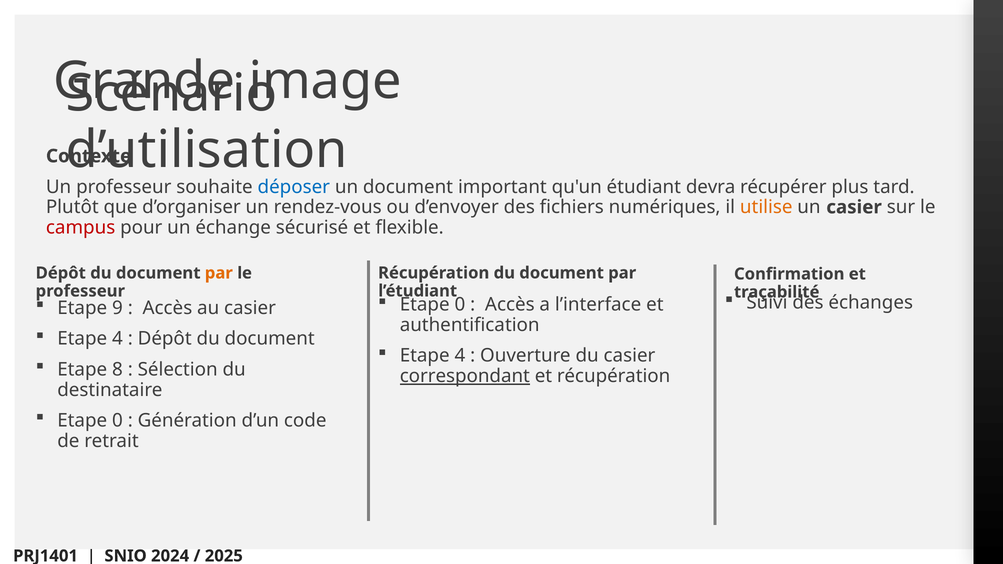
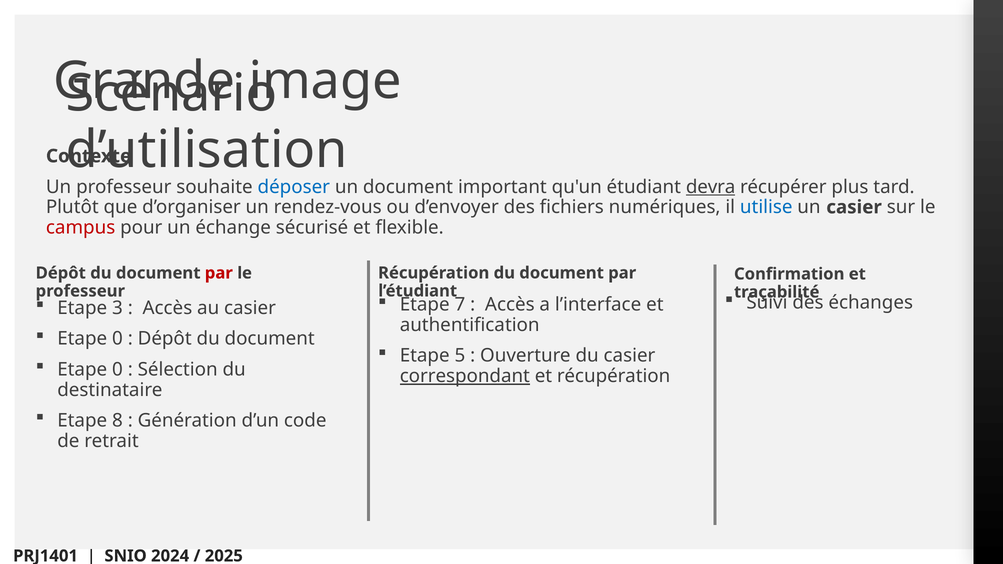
devra underline: none -> present (711, 187)
utilise colour: orange -> blue (766, 207)
par colour: orange -> red (219, 273)
0: 0 -> 7 (460, 305)
9: 9 -> 3 (117, 308)
4: 4 -> 0 (117, 339)
4: 4 -> 5 (460, 356)
8: 8 -> 0 (117, 370)
0: 0 -> 8 (117, 421)
